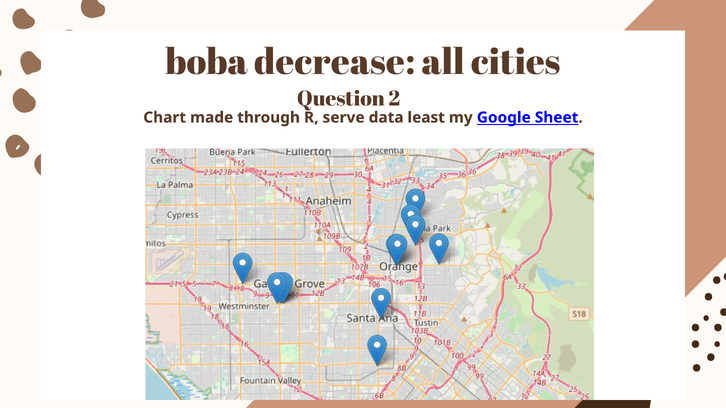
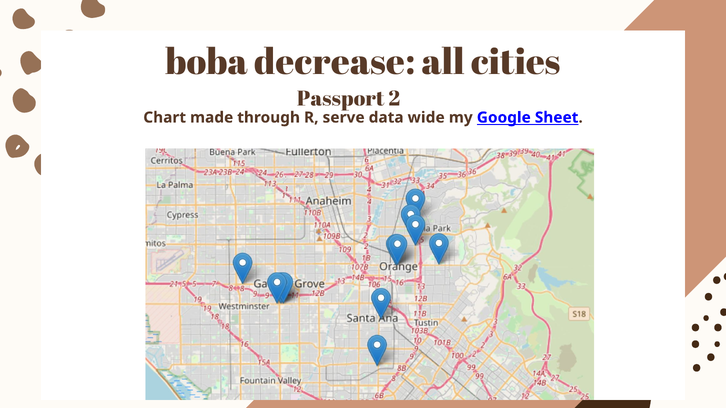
Question: Question -> Passport (341, 99)
least: least -> wide (426, 118)
